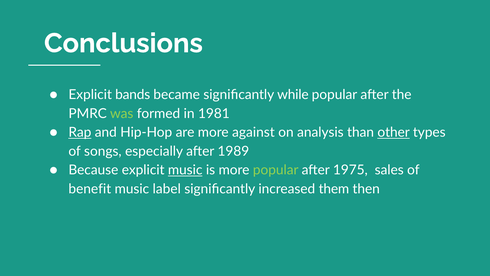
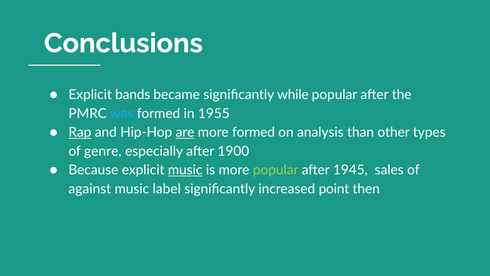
was colour: light green -> light blue (122, 113)
1981: 1981 -> 1955 (214, 113)
are underline: none -> present (185, 132)
more against: against -> formed (254, 132)
other underline: present -> none (394, 132)
songs: songs -> genre (103, 151)
1989: 1989 -> 1900 (233, 151)
1975: 1975 -> 1945 (350, 170)
benefit: benefit -> against (90, 189)
them: them -> point (334, 189)
